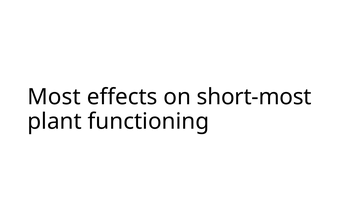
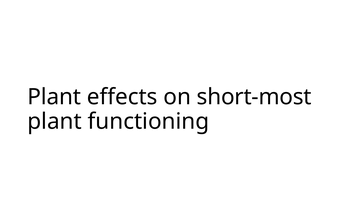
Most: Most -> Plant (54, 97)
